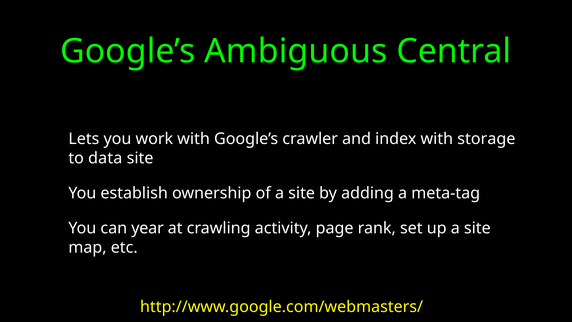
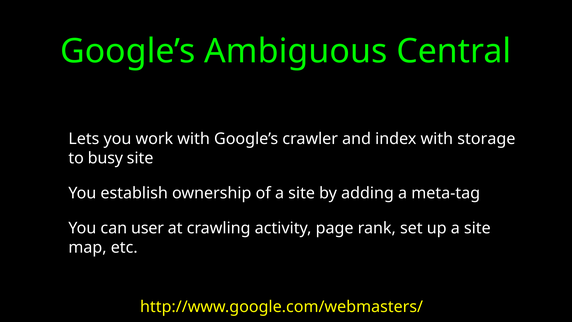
data: data -> busy (105, 158)
year: year -> user (148, 228)
